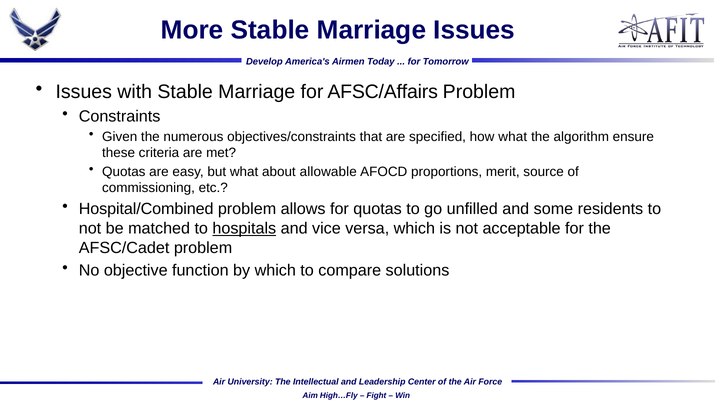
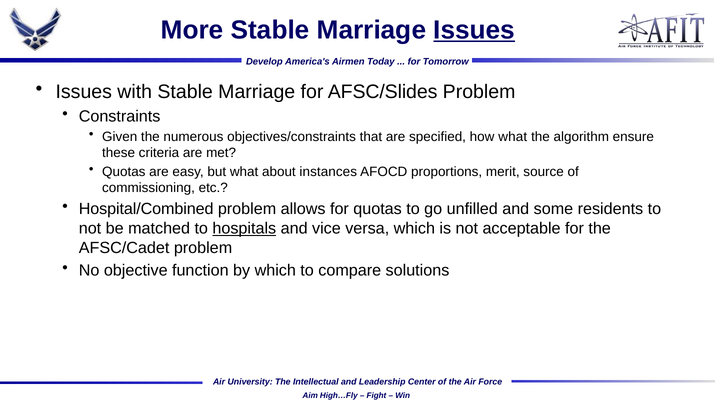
Issues underline: none -> present (474, 30)
AFSC/Affairs: AFSC/Affairs -> AFSC/Slides (383, 92)
allowable: allowable -> instances (328, 172)
